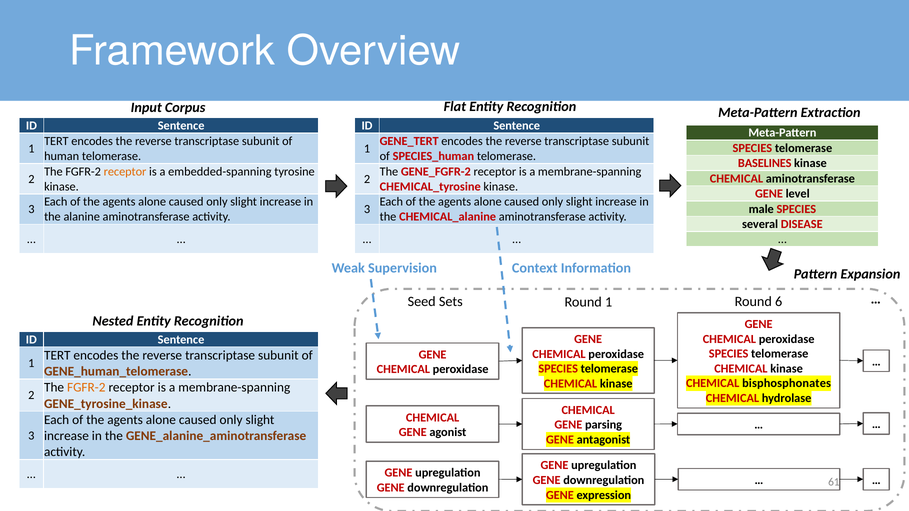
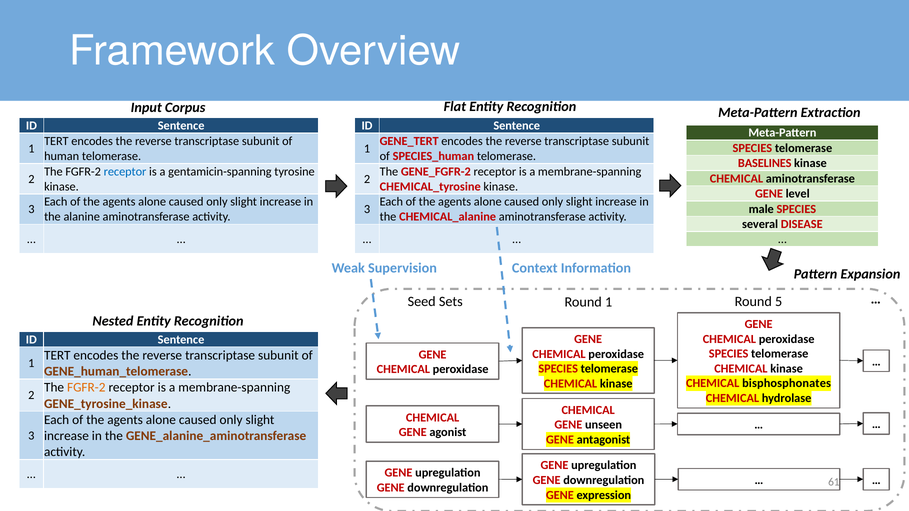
receptor colour: orange -> blue (125, 172)
embedded-spanning: embedded-spanning -> gentamicin-spanning (220, 172)
6: 6 -> 5 (779, 302)
parsing: parsing -> unseen (604, 425)
